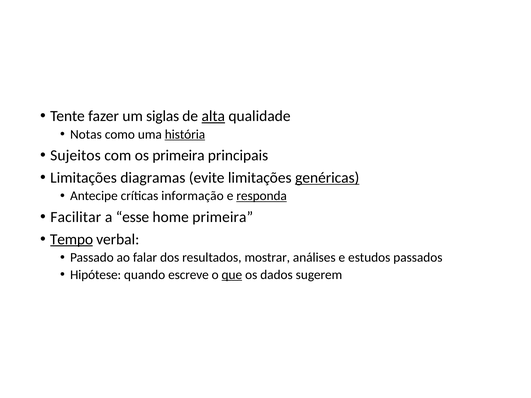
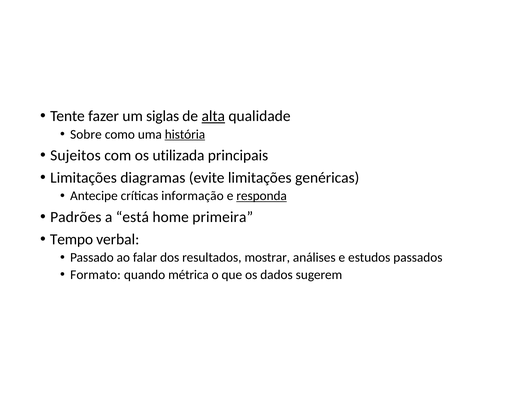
Notas: Notas -> Sobre (86, 134)
os primeira: primeira -> utilizada (178, 156)
genéricas underline: present -> none (327, 178)
Facilitar: Facilitar -> Padrões (76, 217)
esse: esse -> está (132, 217)
Tempo underline: present -> none (72, 239)
Hipótese: Hipótese -> Formato (95, 275)
escreve: escreve -> métrica (188, 275)
que underline: present -> none (232, 275)
